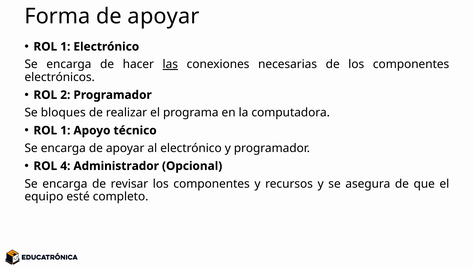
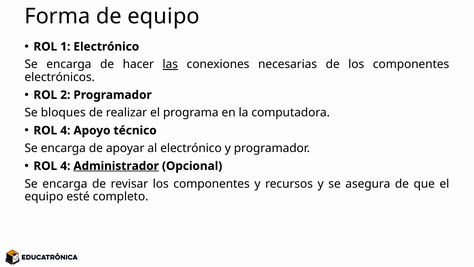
Forma de apoyar: apoyar -> equipo (164, 16)
1: 1 -> 4 (65, 130)
Administrador underline: none -> present (116, 166)
